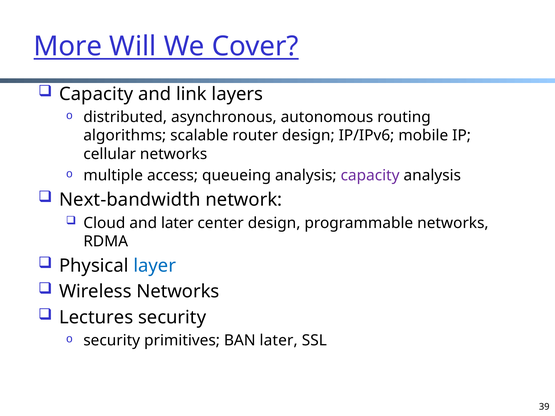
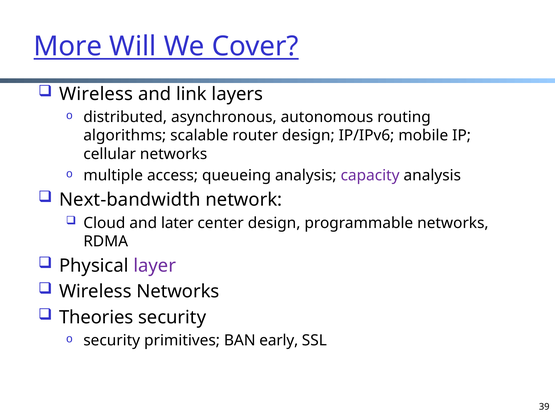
Capacity: Capacity -> Wireless (96, 94)
layer colour: blue -> purple (155, 266)
Lectures: Lectures -> Theories (96, 318)
BAN later: later -> early (279, 341)
